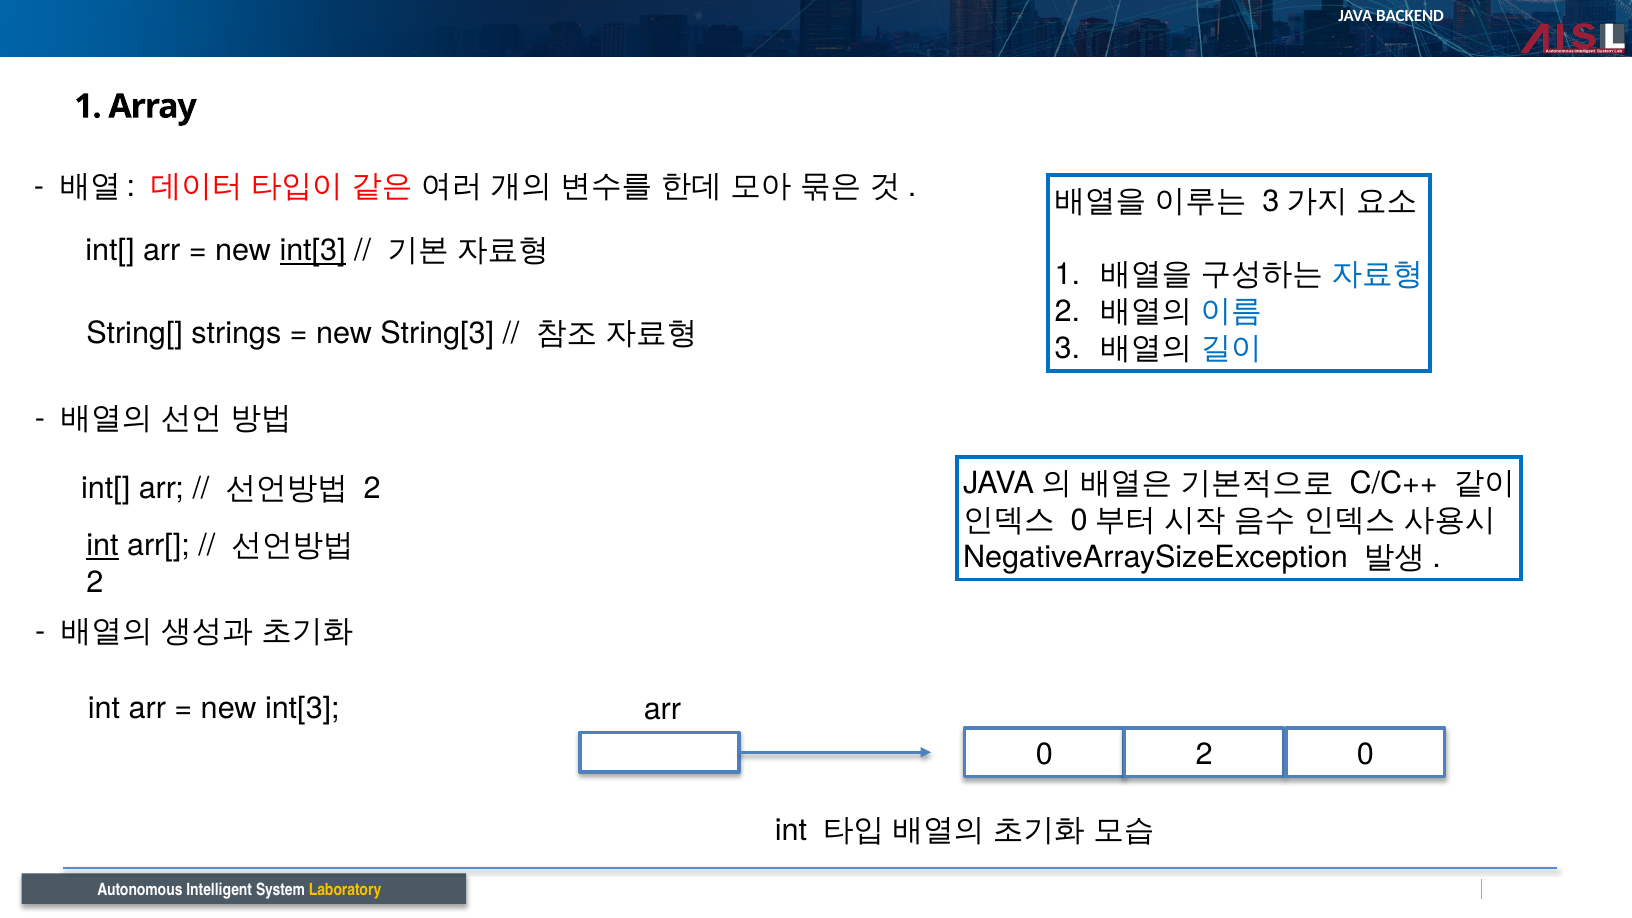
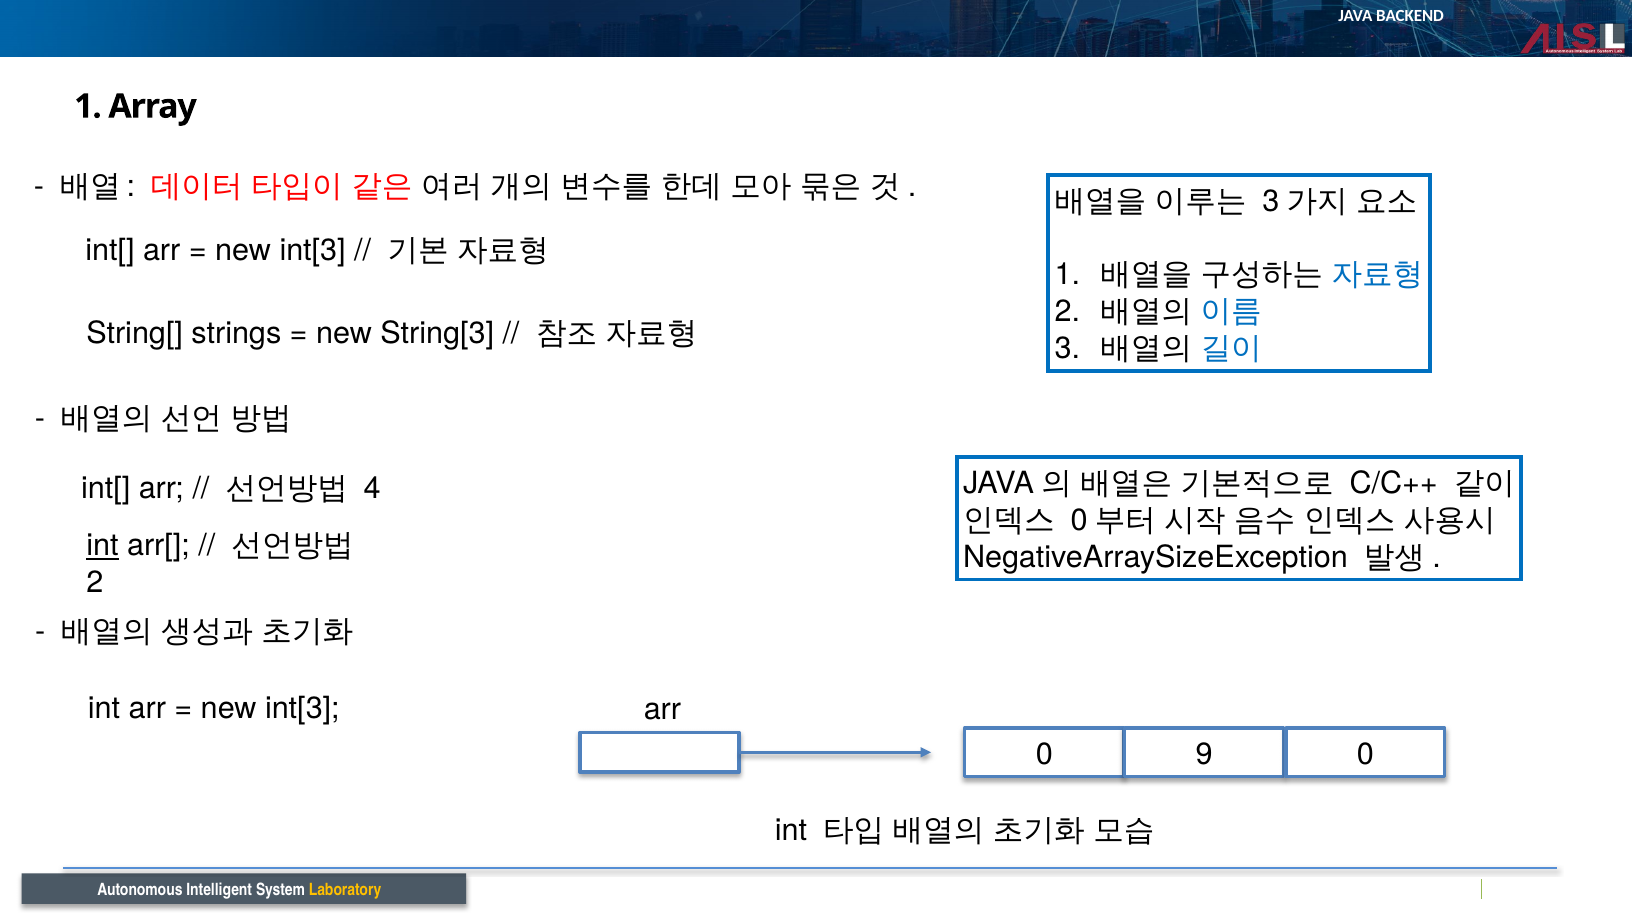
int[3 underline: present -> none (313, 251)
2: 2 -> 4 (372, 489)
0 2: 2 -> 9 (1204, 754)
